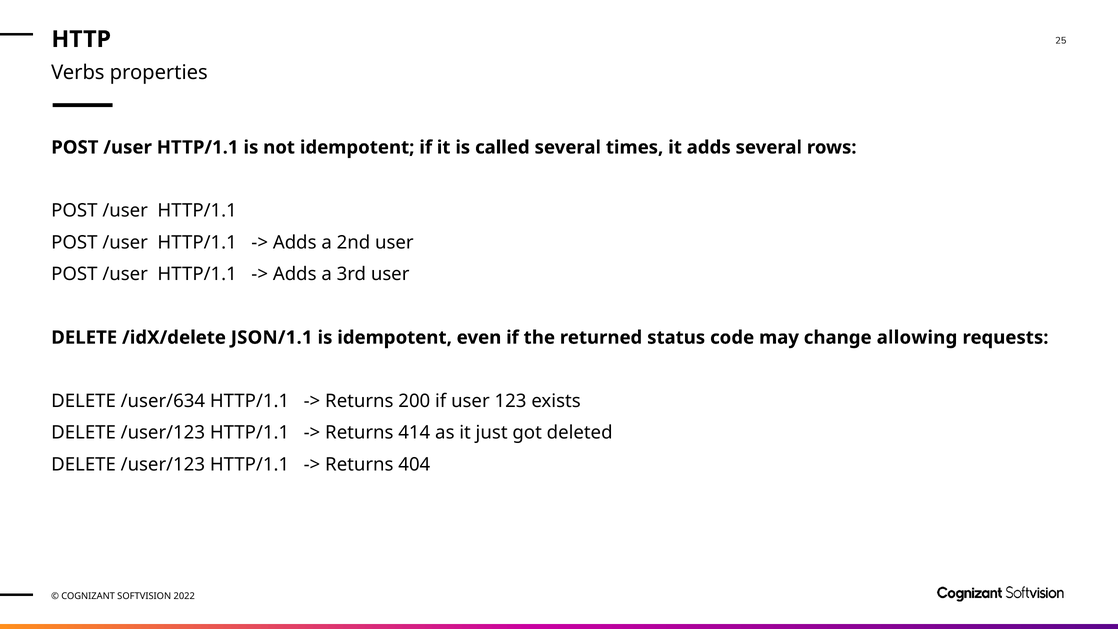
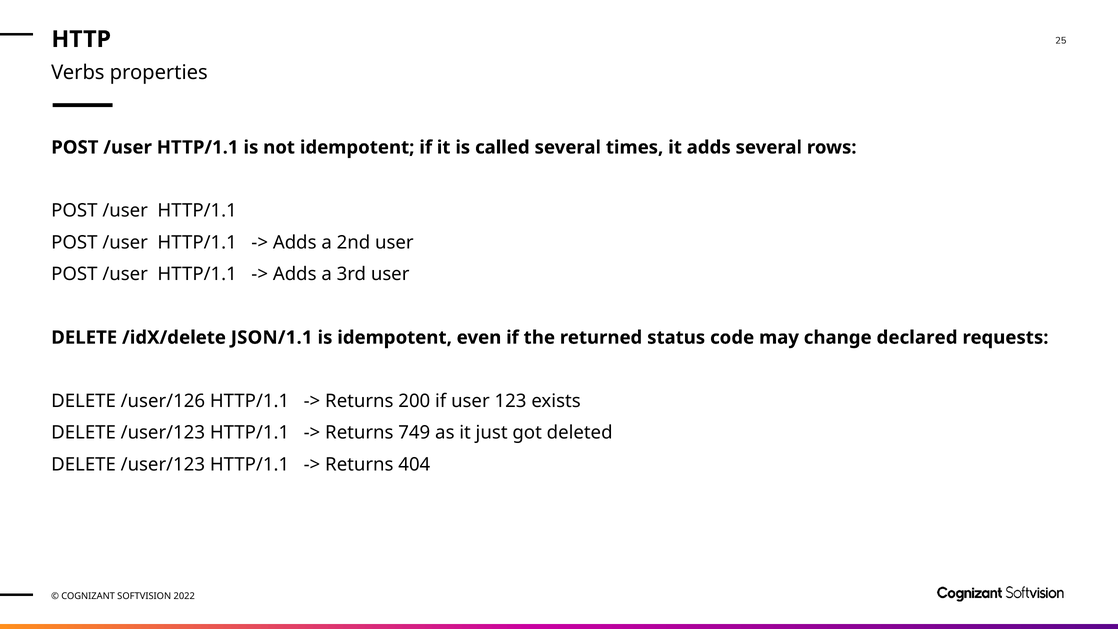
allowing: allowing -> declared (917, 338)
/user/634: /user/634 -> /user/126 (163, 401)
414: 414 -> 749 (414, 433)
